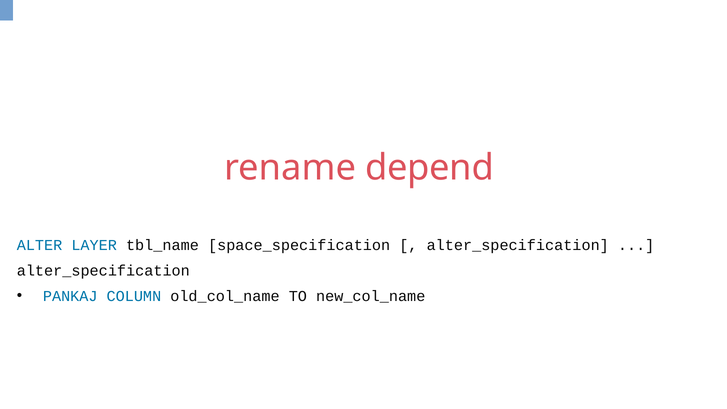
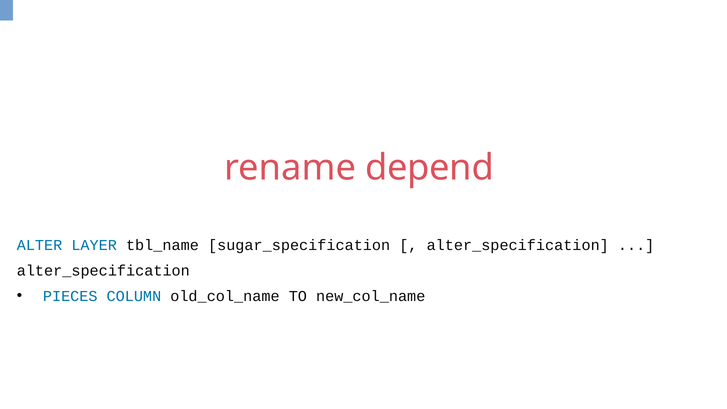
space_specification: space_specification -> sugar_specification (299, 245)
PANKAJ: PANKAJ -> PIECES (70, 296)
